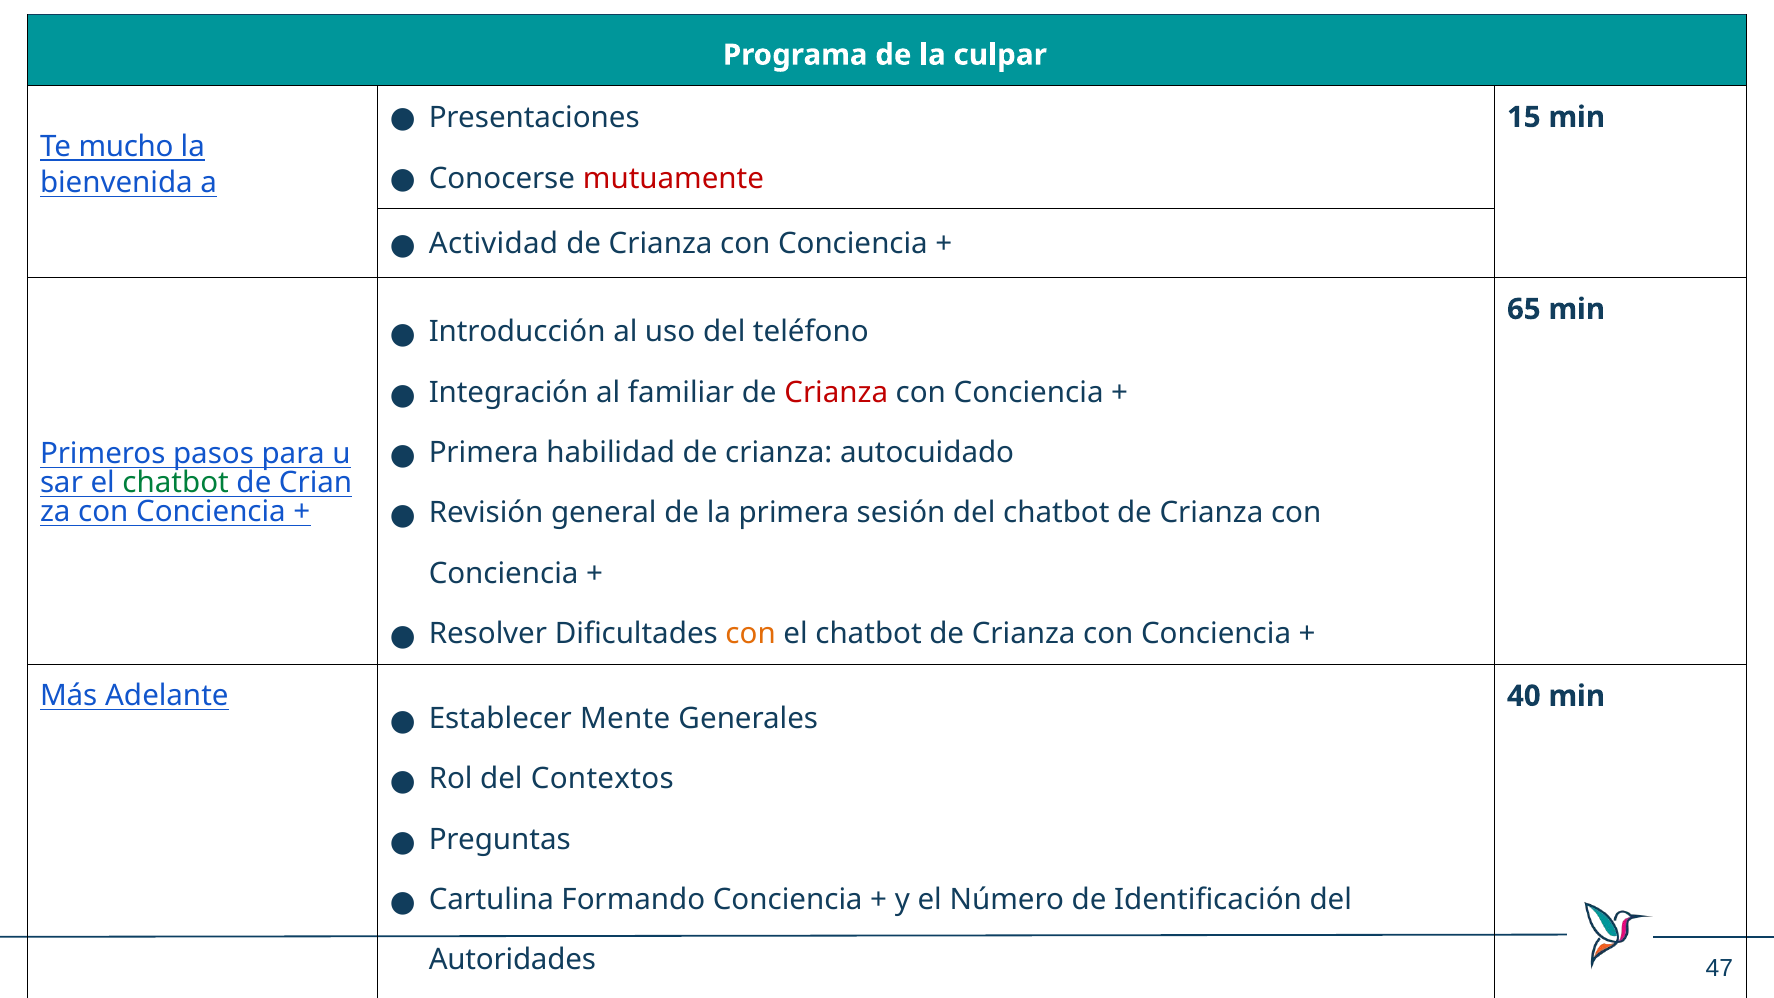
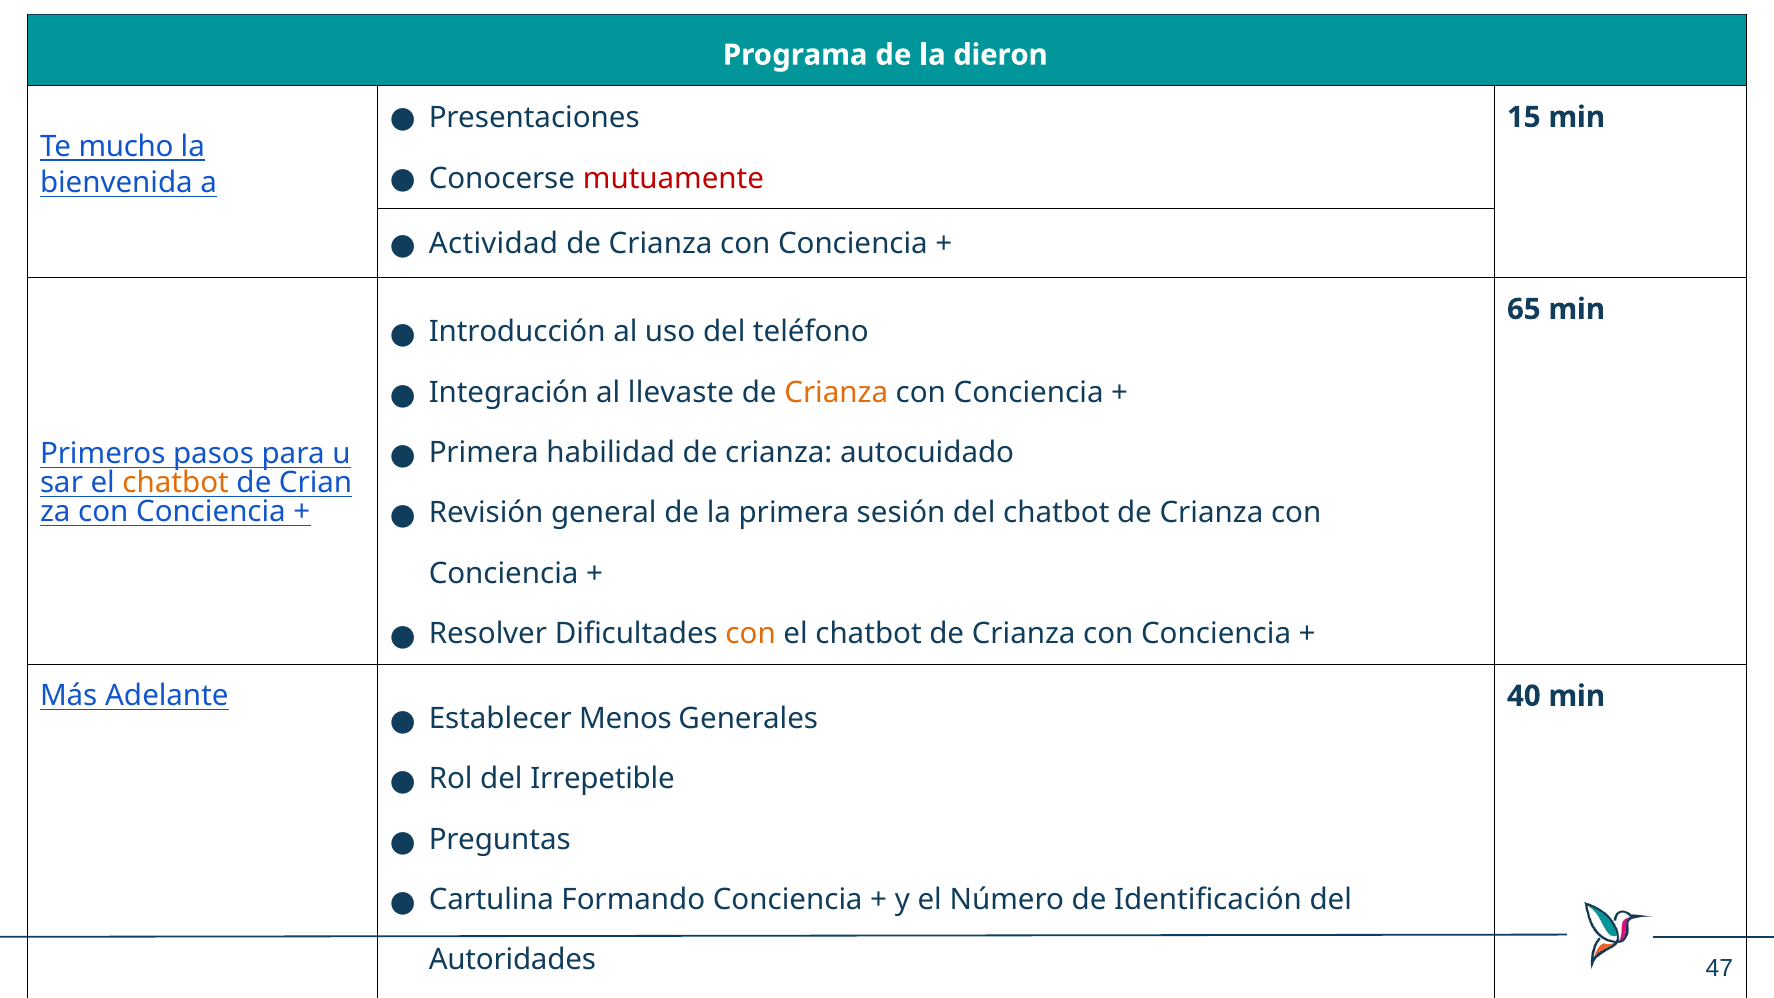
culpar: culpar -> dieron (1000, 55)
familiar: familiar -> llevaste (681, 392)
Crianza colour: red -> orange (836, 392)
chatbot colour: green -> orange (176, 483)
Mente: Mente -> Menos (625, 719)
Contextos: Contextos -> Irrepetible (603, 779)
